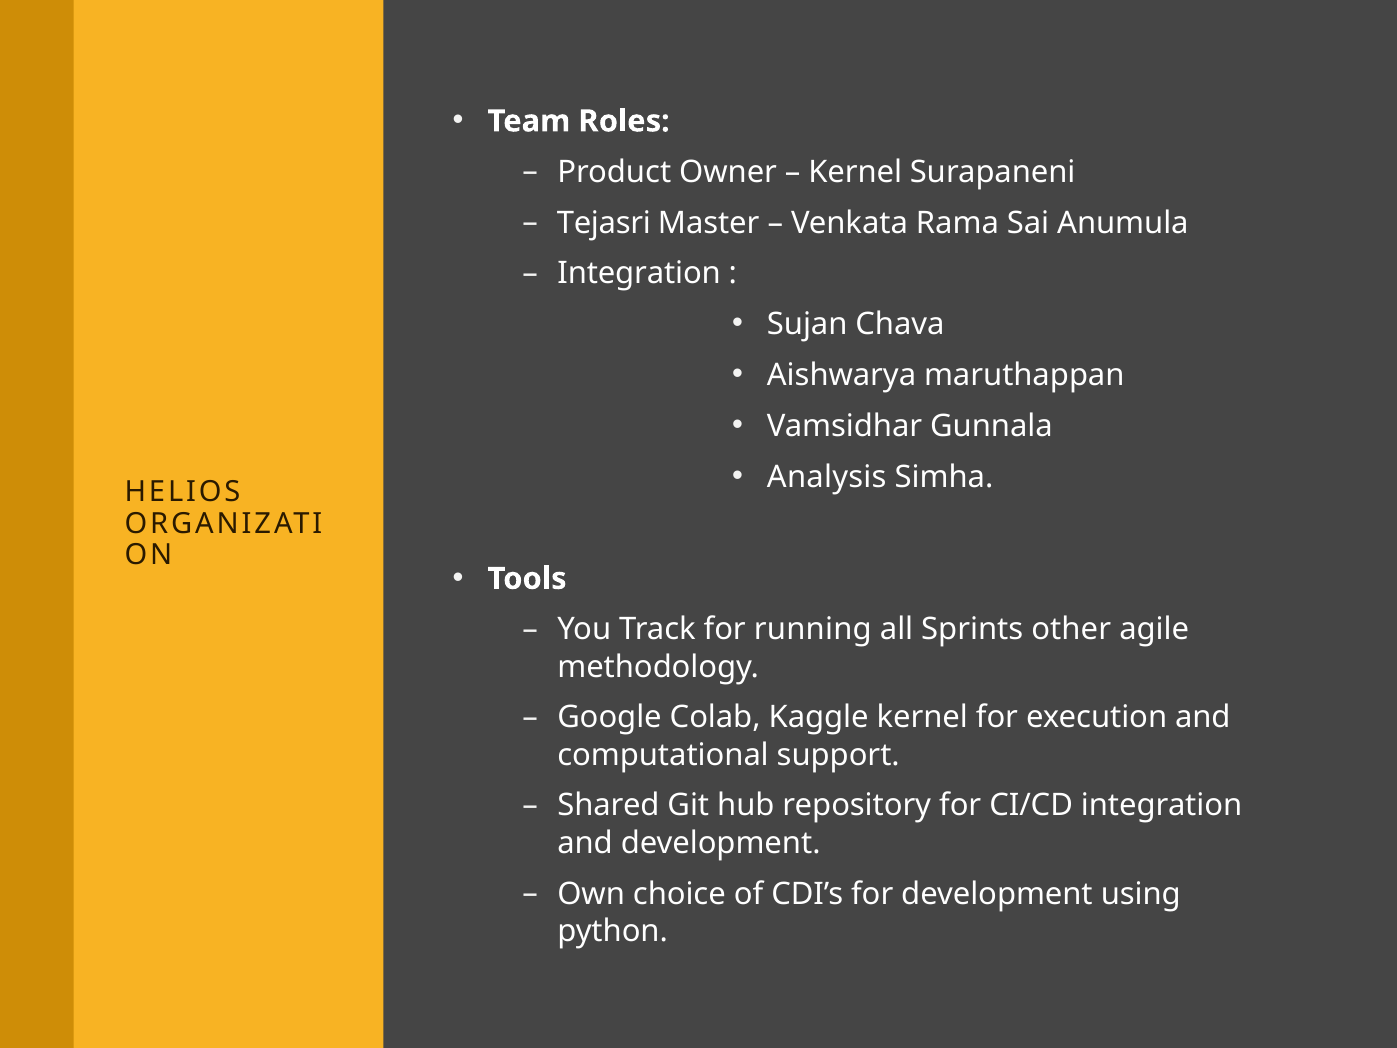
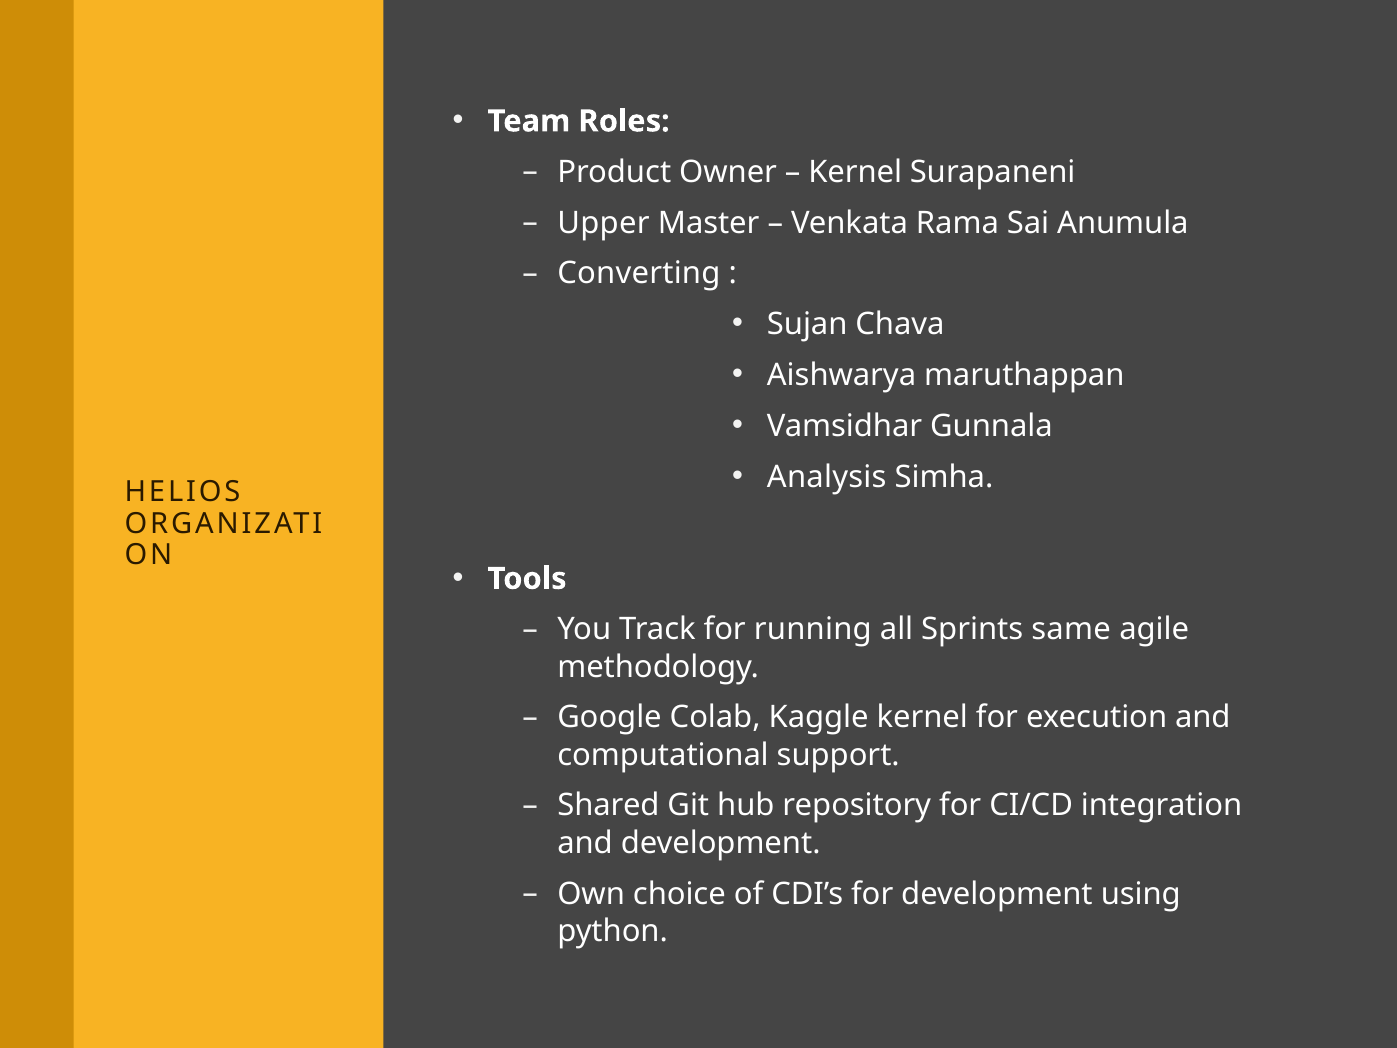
Tejasri: Tejasri -> Upper (604, 223)
Integration: Integration -> Converting (639, 274)
other: other -> same (1071, 629)
